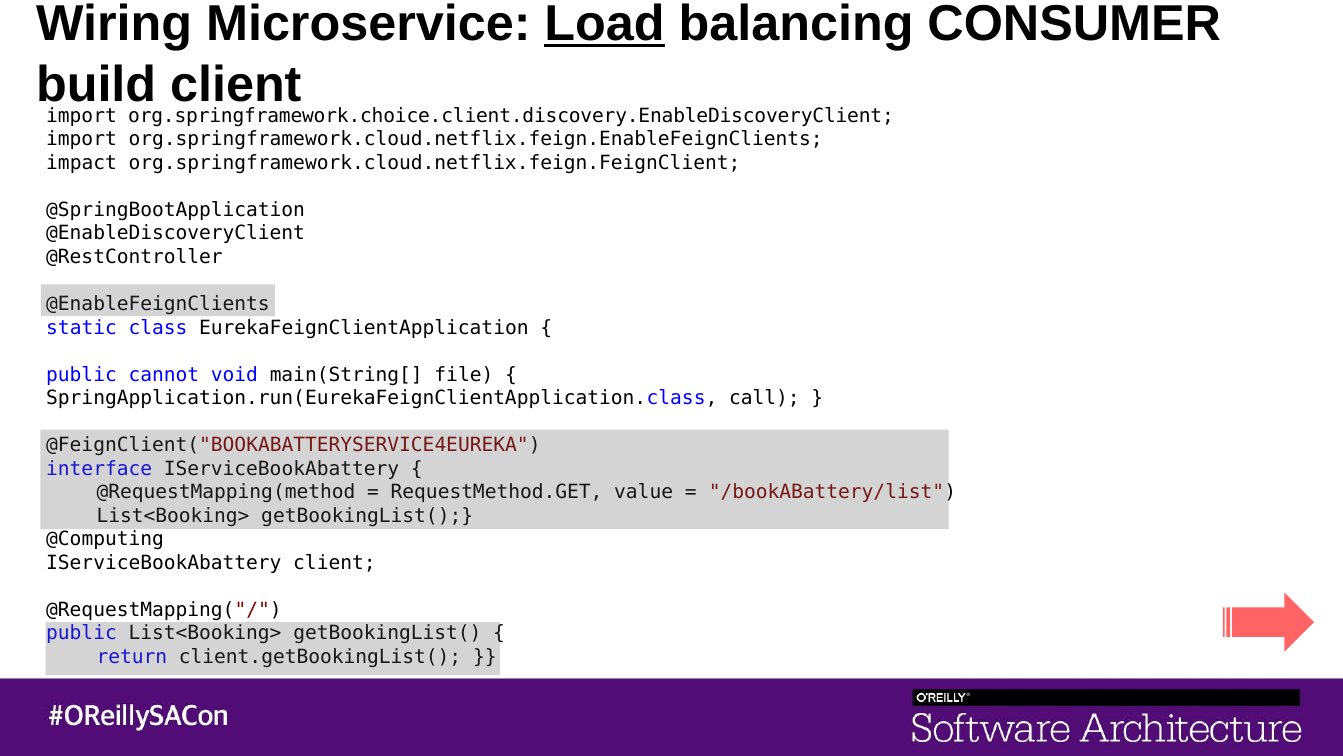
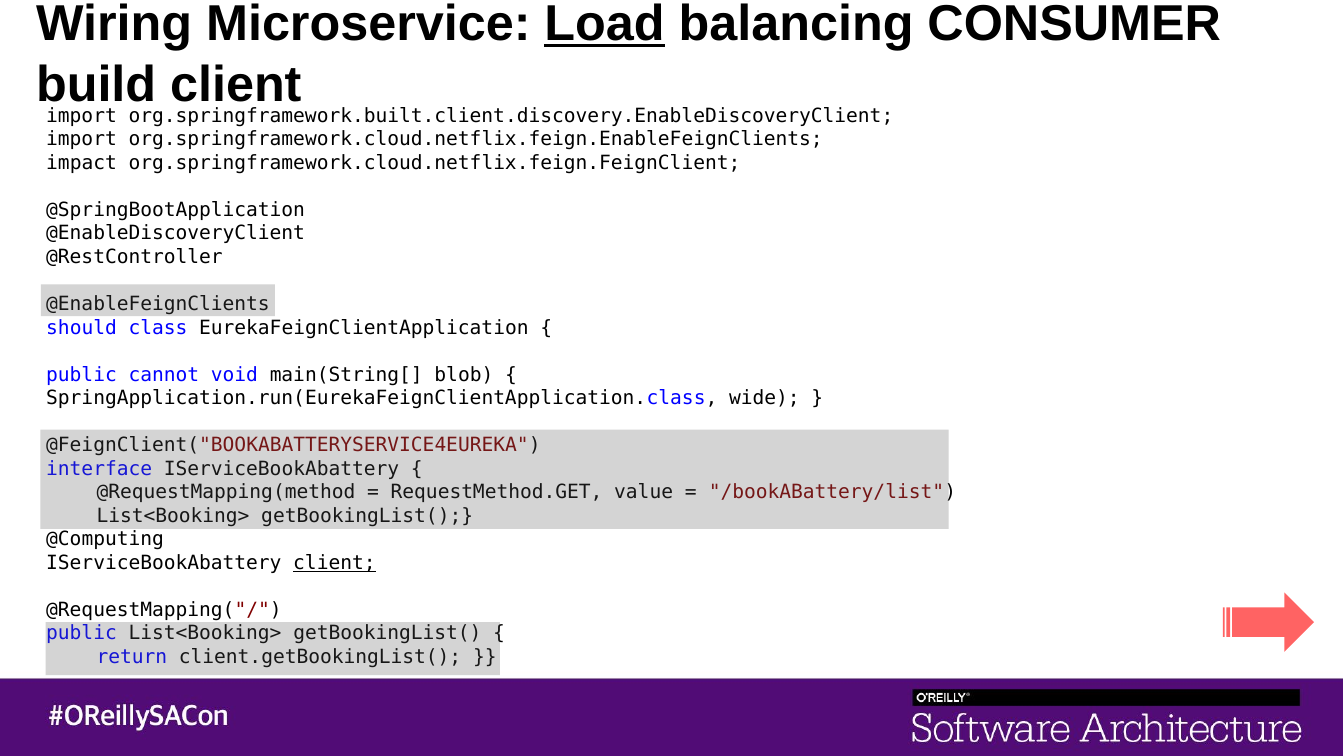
org.springframework.choice.client.discovery.EnableDiscoveryClient: org.springframework.choice.client.discovery.EnableDiscoveryClient -> org.springframework.built.client.discovery.EnableDiscoveryClient (511, 116)
static: static -> should (82, 327)
file: file -> blob (464, 374)
call: call -> wide (764, 398)
client underline: none -> present (334, 562)
